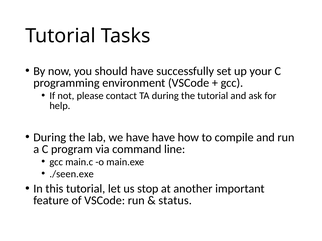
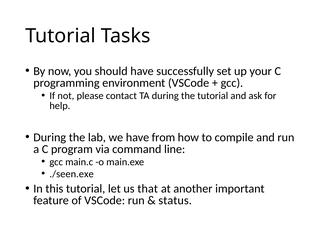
have have: have -> from (163, 138)
stop: stop -> that (148, 189)
